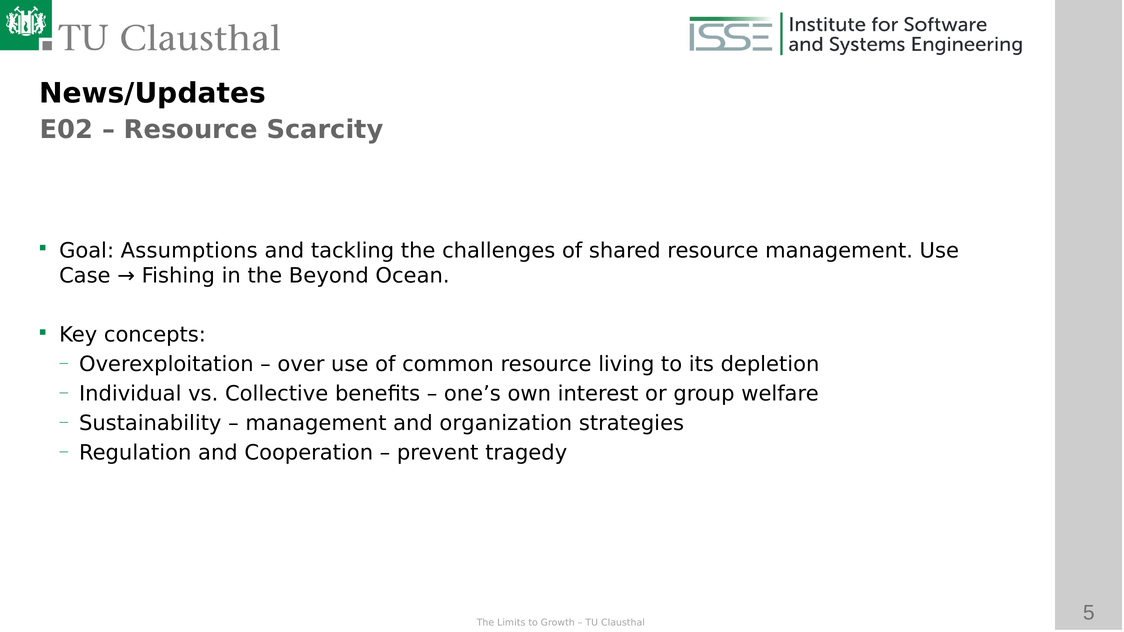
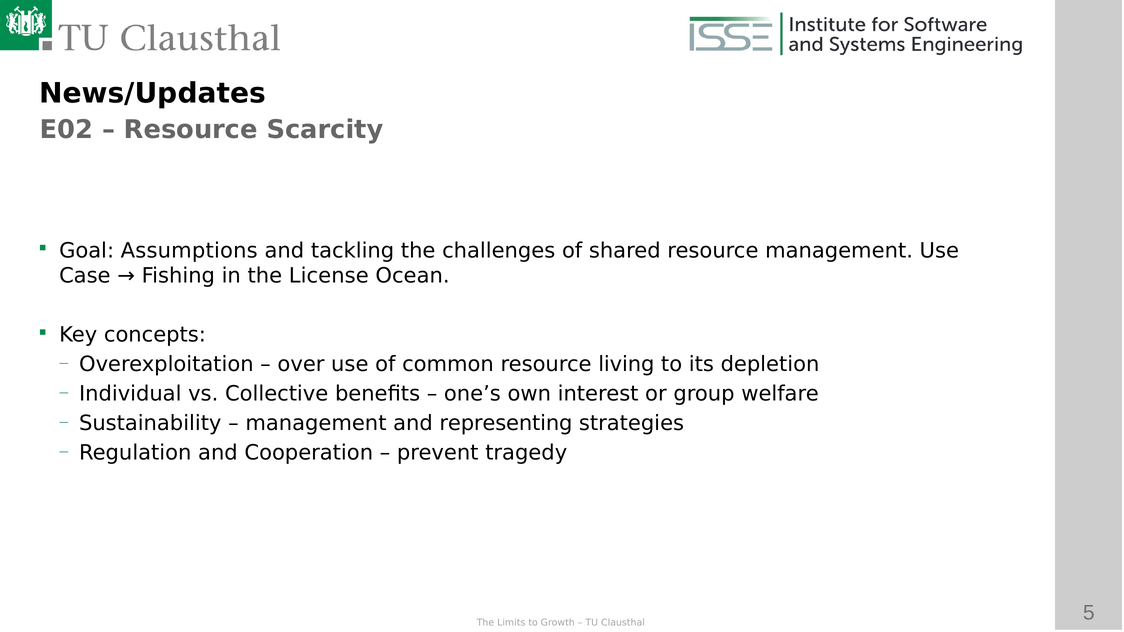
Beyond: Beyond -> License (329, 276)
organization: organization -> representing (506, 424)
